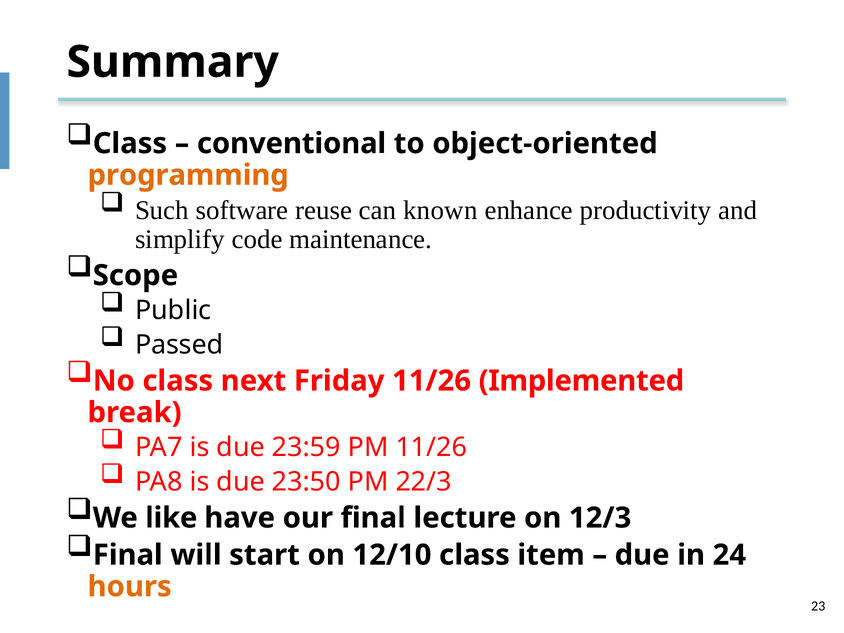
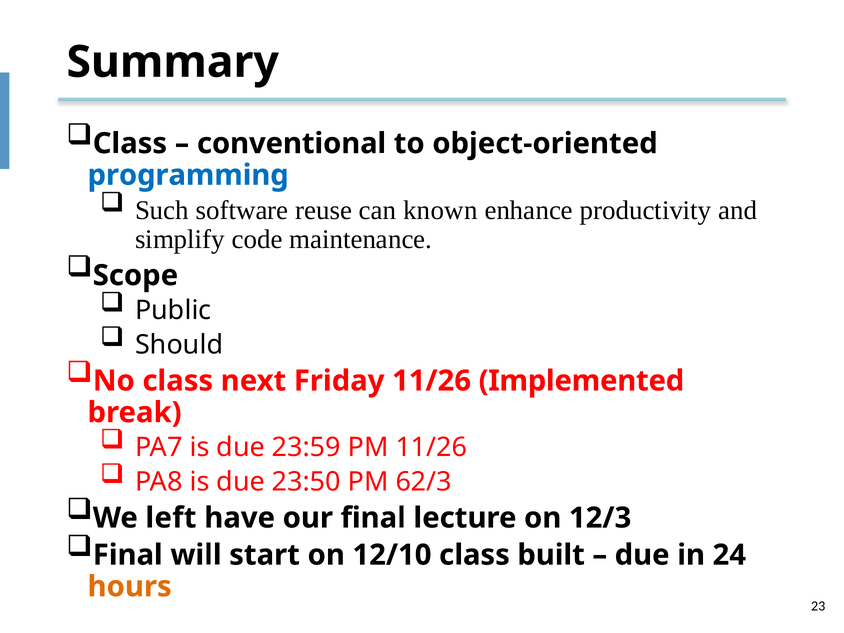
programming colour: orange -> blue (188, 175)
Passed: Passed -> Should (179, 345)
22/3: 22/3 -> 62/3 (424, 482)
like: like -> left (171, 518)
item: item -> built (551, 555)
